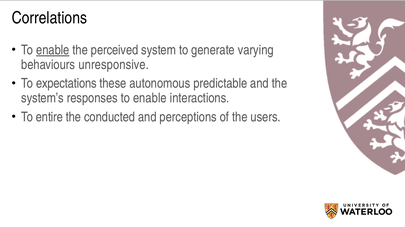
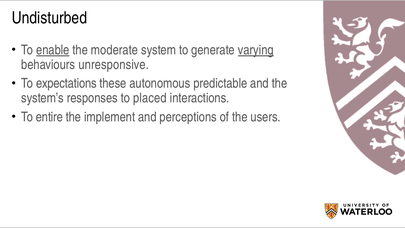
Correlations: Correlations -> Undisturbed (49, 18)
perceived: perceived -> moderate (115, 50)
varying underline: none -> present (256, 50)
responses to enable: enable -> placed (150, 98)
conducted: conducted -> implement (110, 117)
